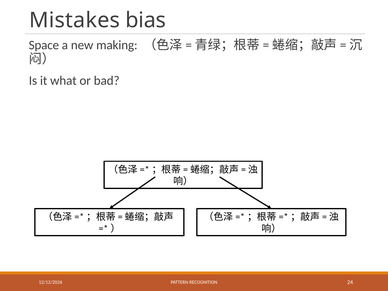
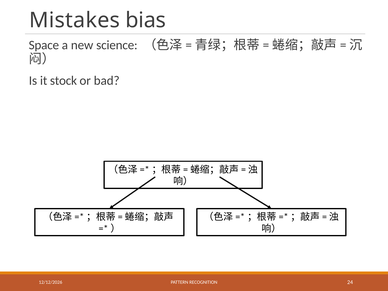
making: making -> science (117, 45)
what: what -> stock (63, 81)
